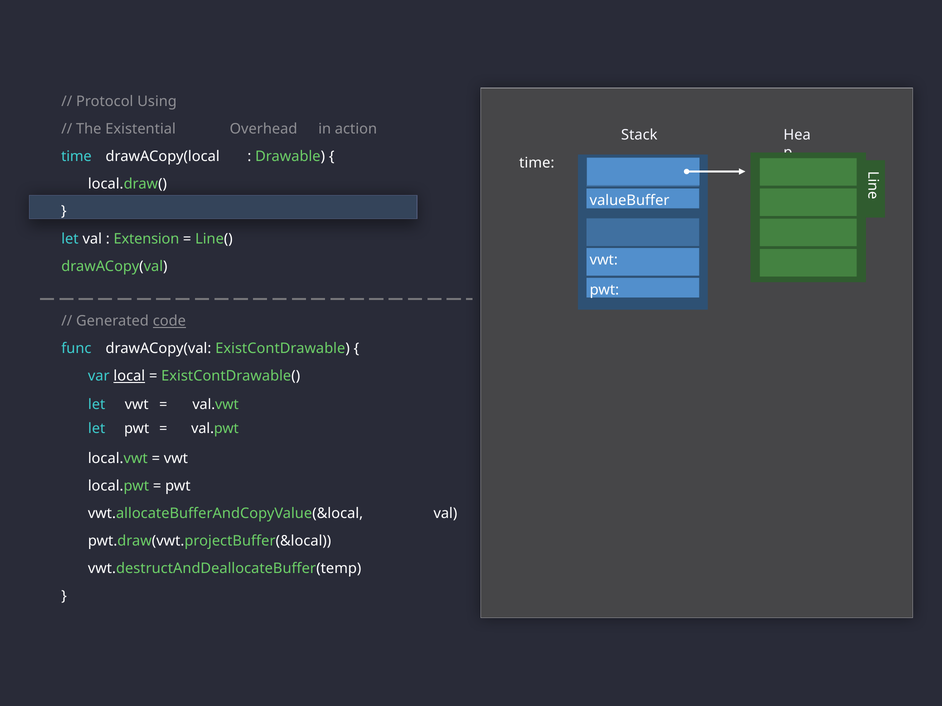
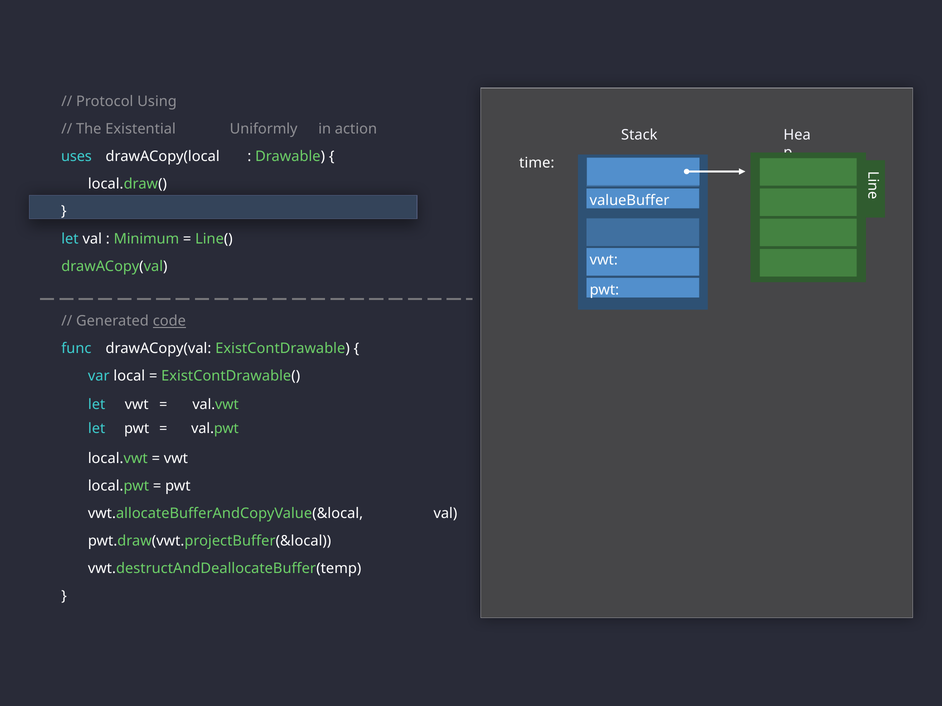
Overhead: Overhead -> Uniformly (264, 129)
time: time -> uses (76, 157)
Extension: Extension -> Minimum (146, 239)
local underline: present -> none (129, 376)
